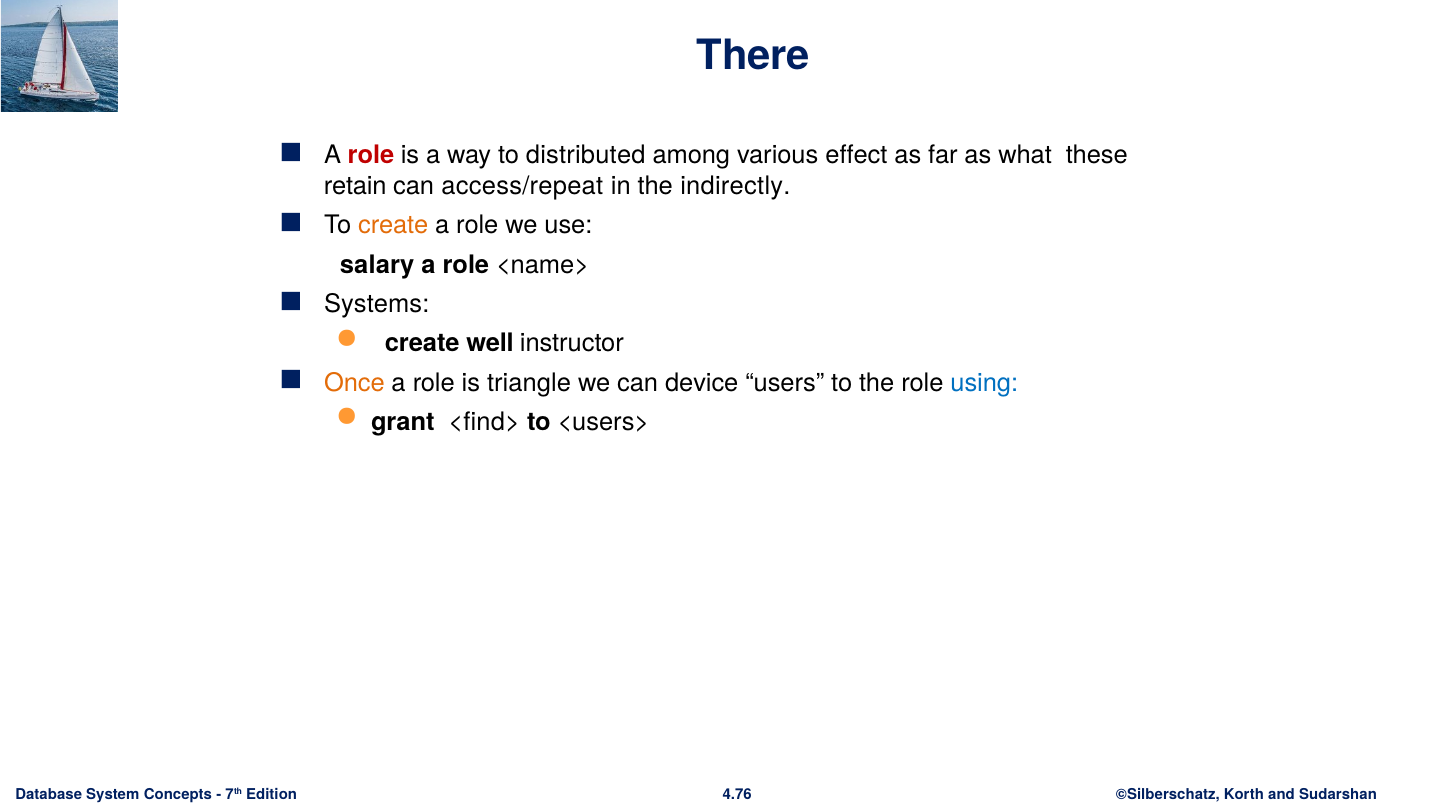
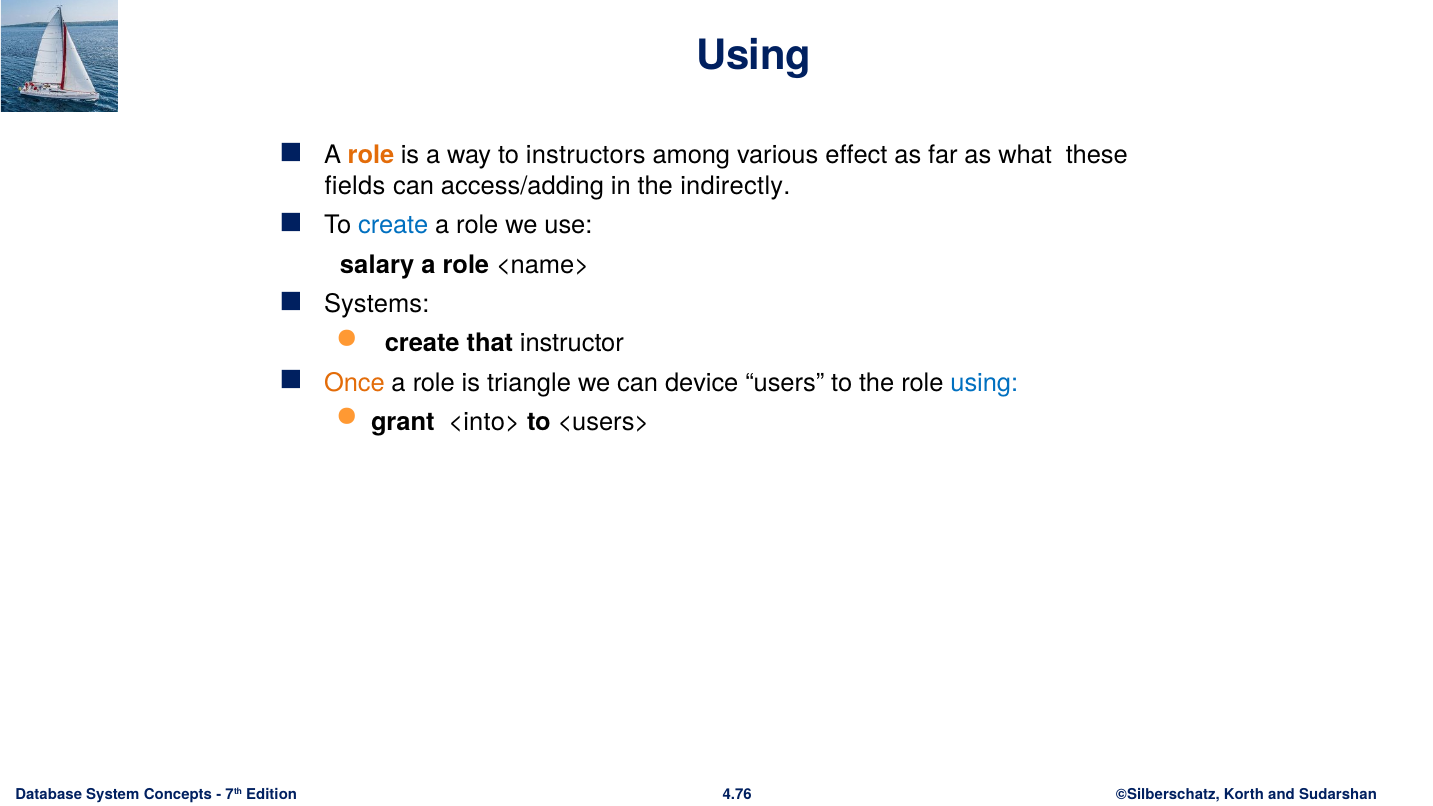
There: There -> Using (754, 56)
role colour: red -> orange (371, 156)
distributed: distributed -> instructors (586, 156)
retain: retain -> fields (355, 186)
access/repeat: access/repeat -> access/adding (522, 186)
create colour: orange -> blue (393, 225)
well: well -> that (490, 343)
<find>: <find> -> <into> (484, 422)
